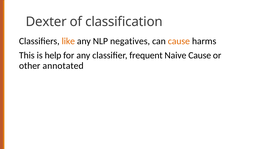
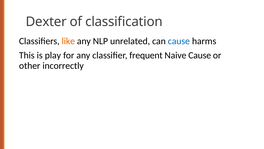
negatives: negatives -> unrelated (130, 41)
cause colour: orange -> blue (179, 41)
help: help -> play (53, 55)
annotated: annotated -> incorrectly (63, 66)
